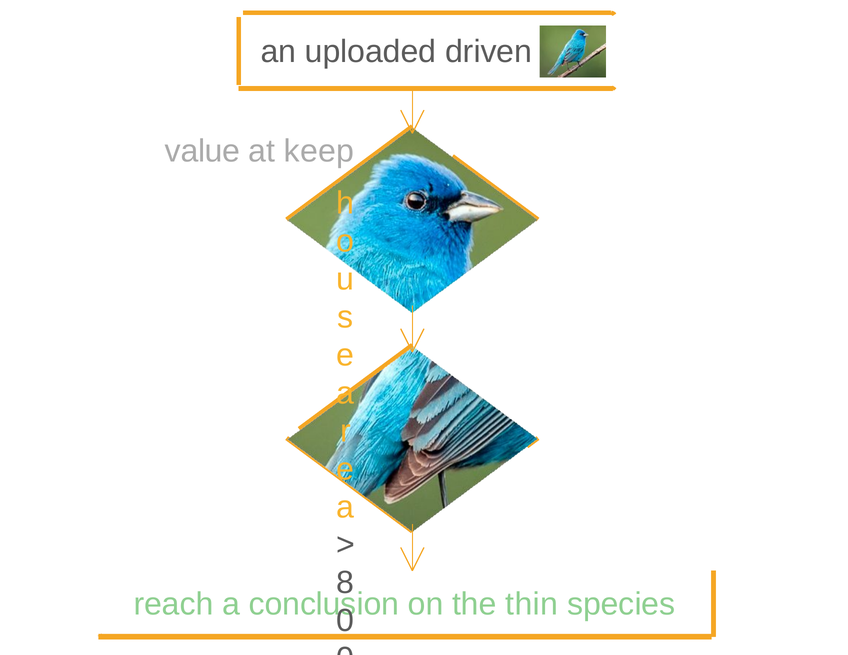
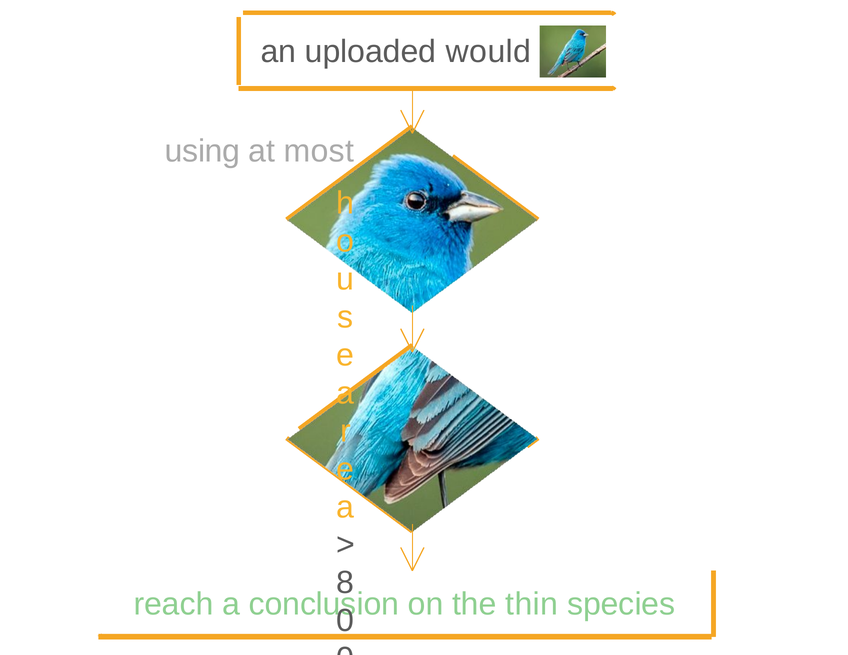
driven: driven -> would (488, 52)
value: value -> using (203, 151)
keep: keep -> most (319, 151)
